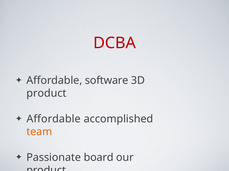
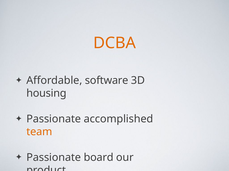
DCBA colour: red -> orange (115, 43)
product: product -> housing (46, 94)
Affordable: Affordable -> Passionate (54, 119)
